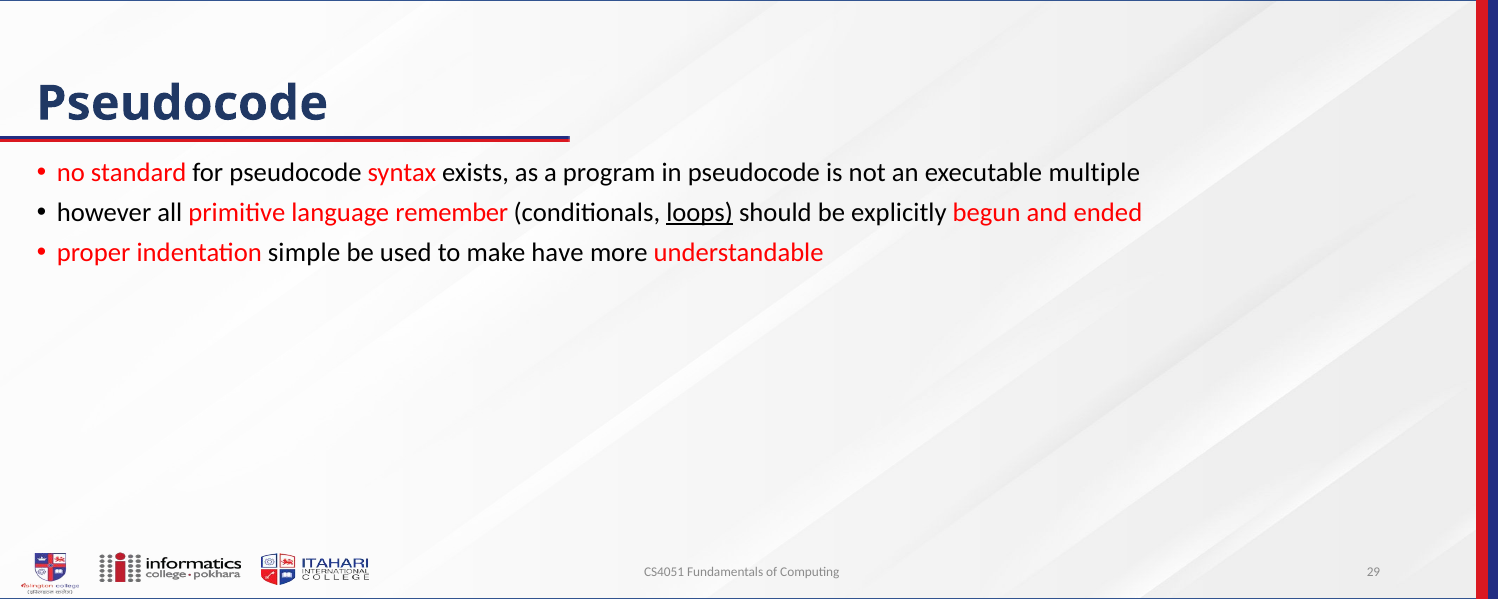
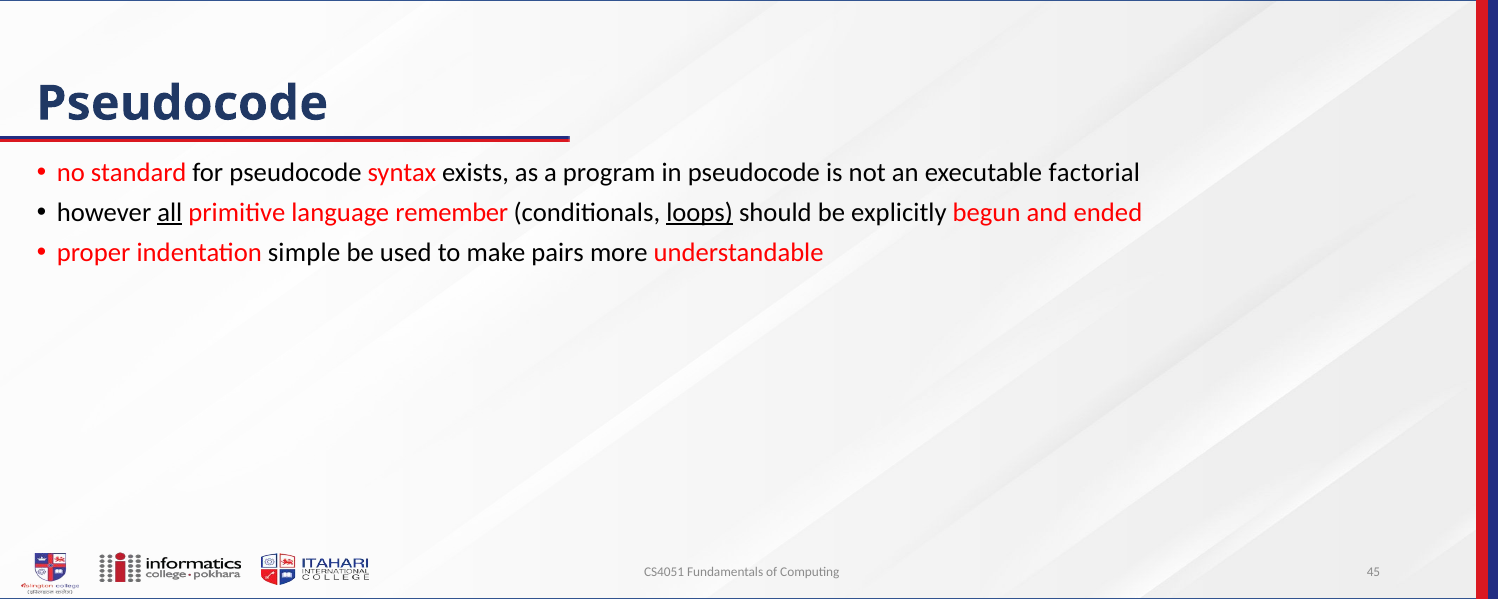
multiple: multiple -> factorial (1094, 173)
all underline: none -> present (170, 213)
have: have -> pairs (558, 253)
29: 29 -> 45 (1374, 572)
